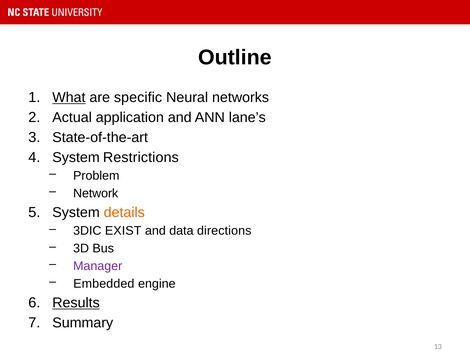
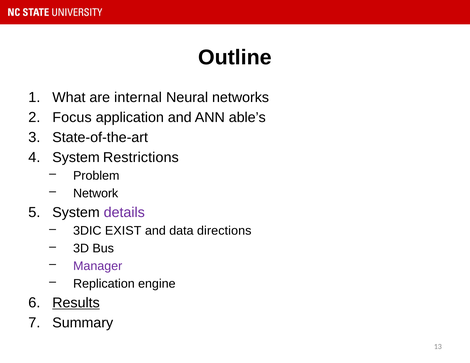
What underline: present -> none (69, 98)
specific: specific -> internal (138, 98)
Actual: Actual -> Focus (72, 118)
lane’s: lane’s -> able’s (247, 118)
details colour: orange -> purple (124, 213)
Embedded: Embedded -> Replication (104, 284)
